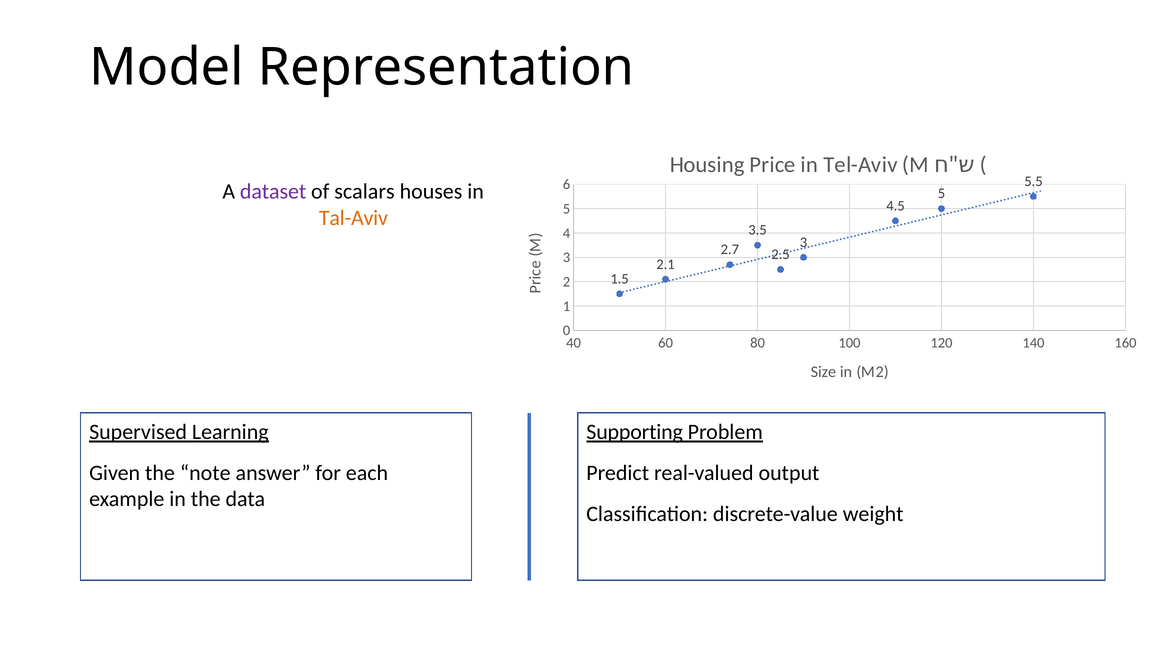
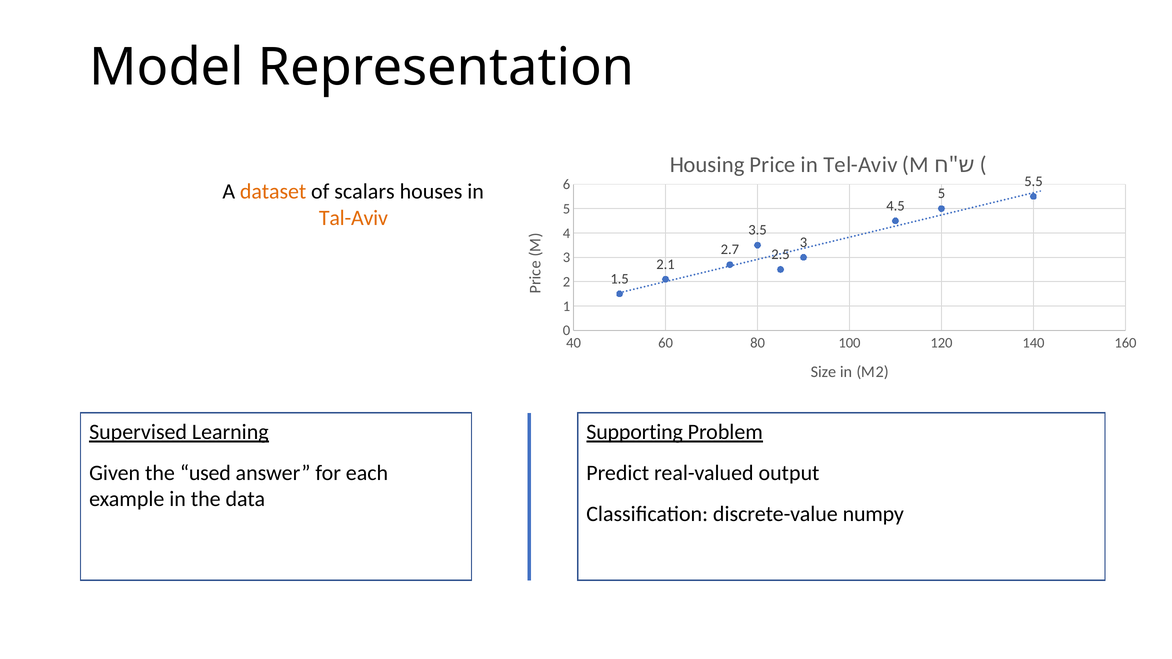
dataset colour: purple -> orange (273, 192)
note: note -> used (205, 473)
weight: weight -> numpy (873, 514)
